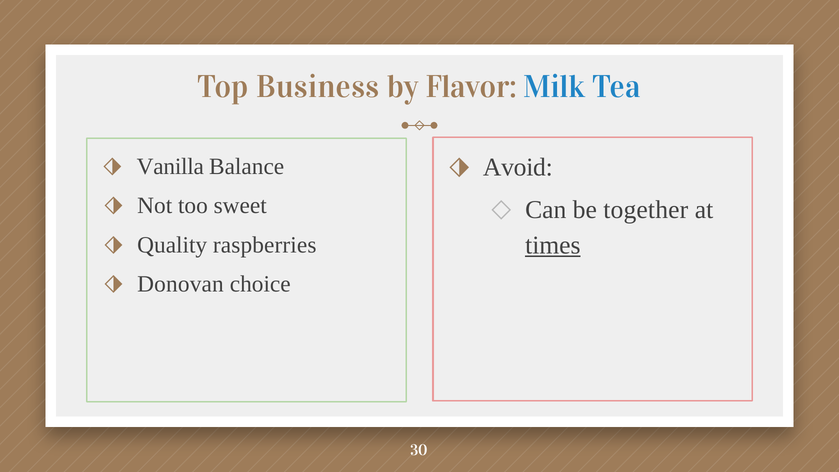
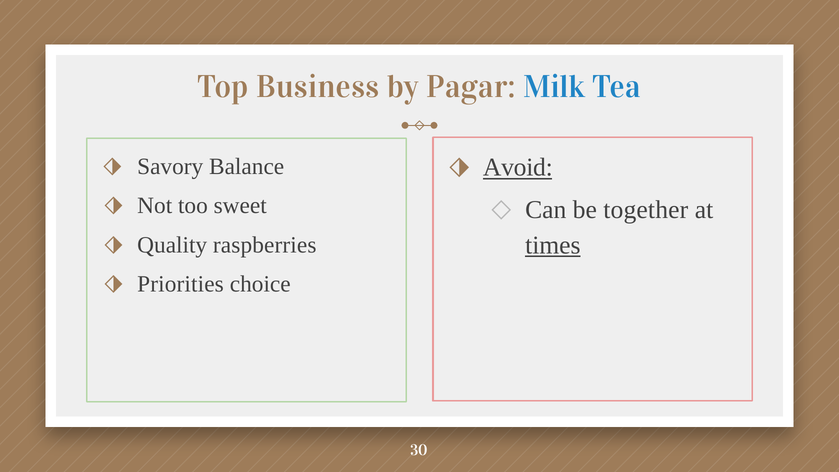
Flavor: Flavor -> Pagar (471, 87)
Avoid underline: none -> present (518, 168)
Vanilla: Vanilla -> Savory (170, 166)
Donovan: Donovan -> Priorities (181, 284)
